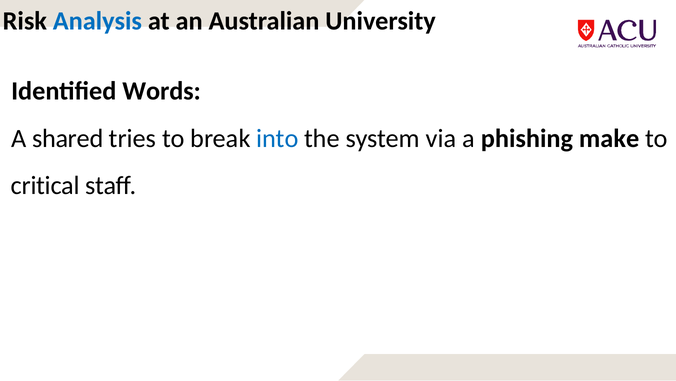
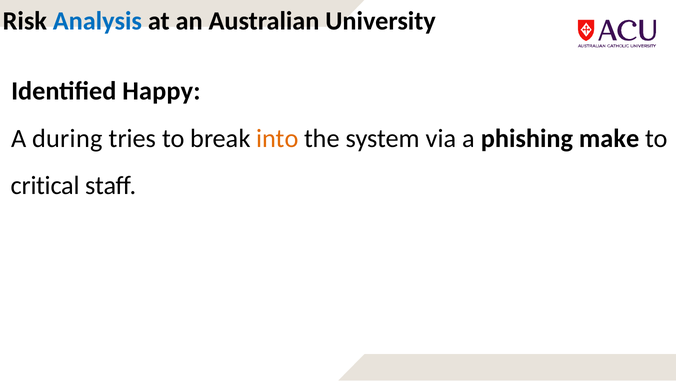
Words: Words -> Happy (161, 91)
shared: shared -> during (67, 138)
into colour: blue -> orange (277, 138)
